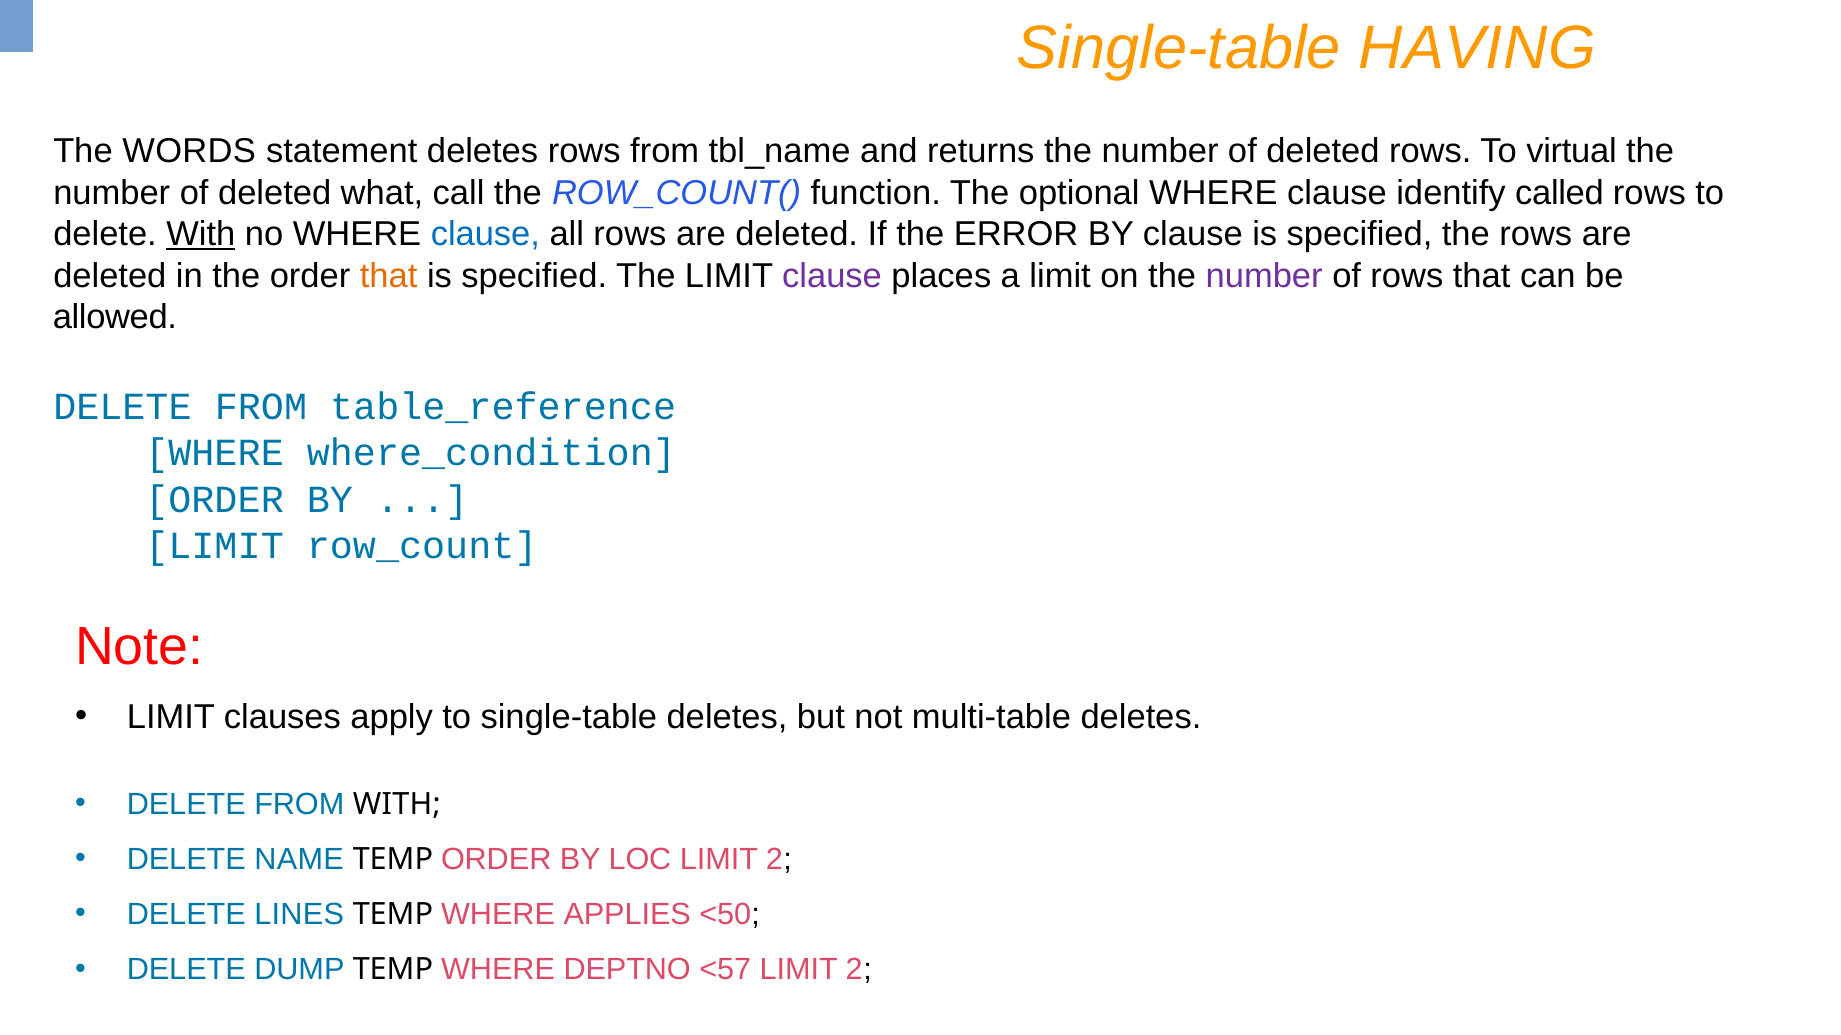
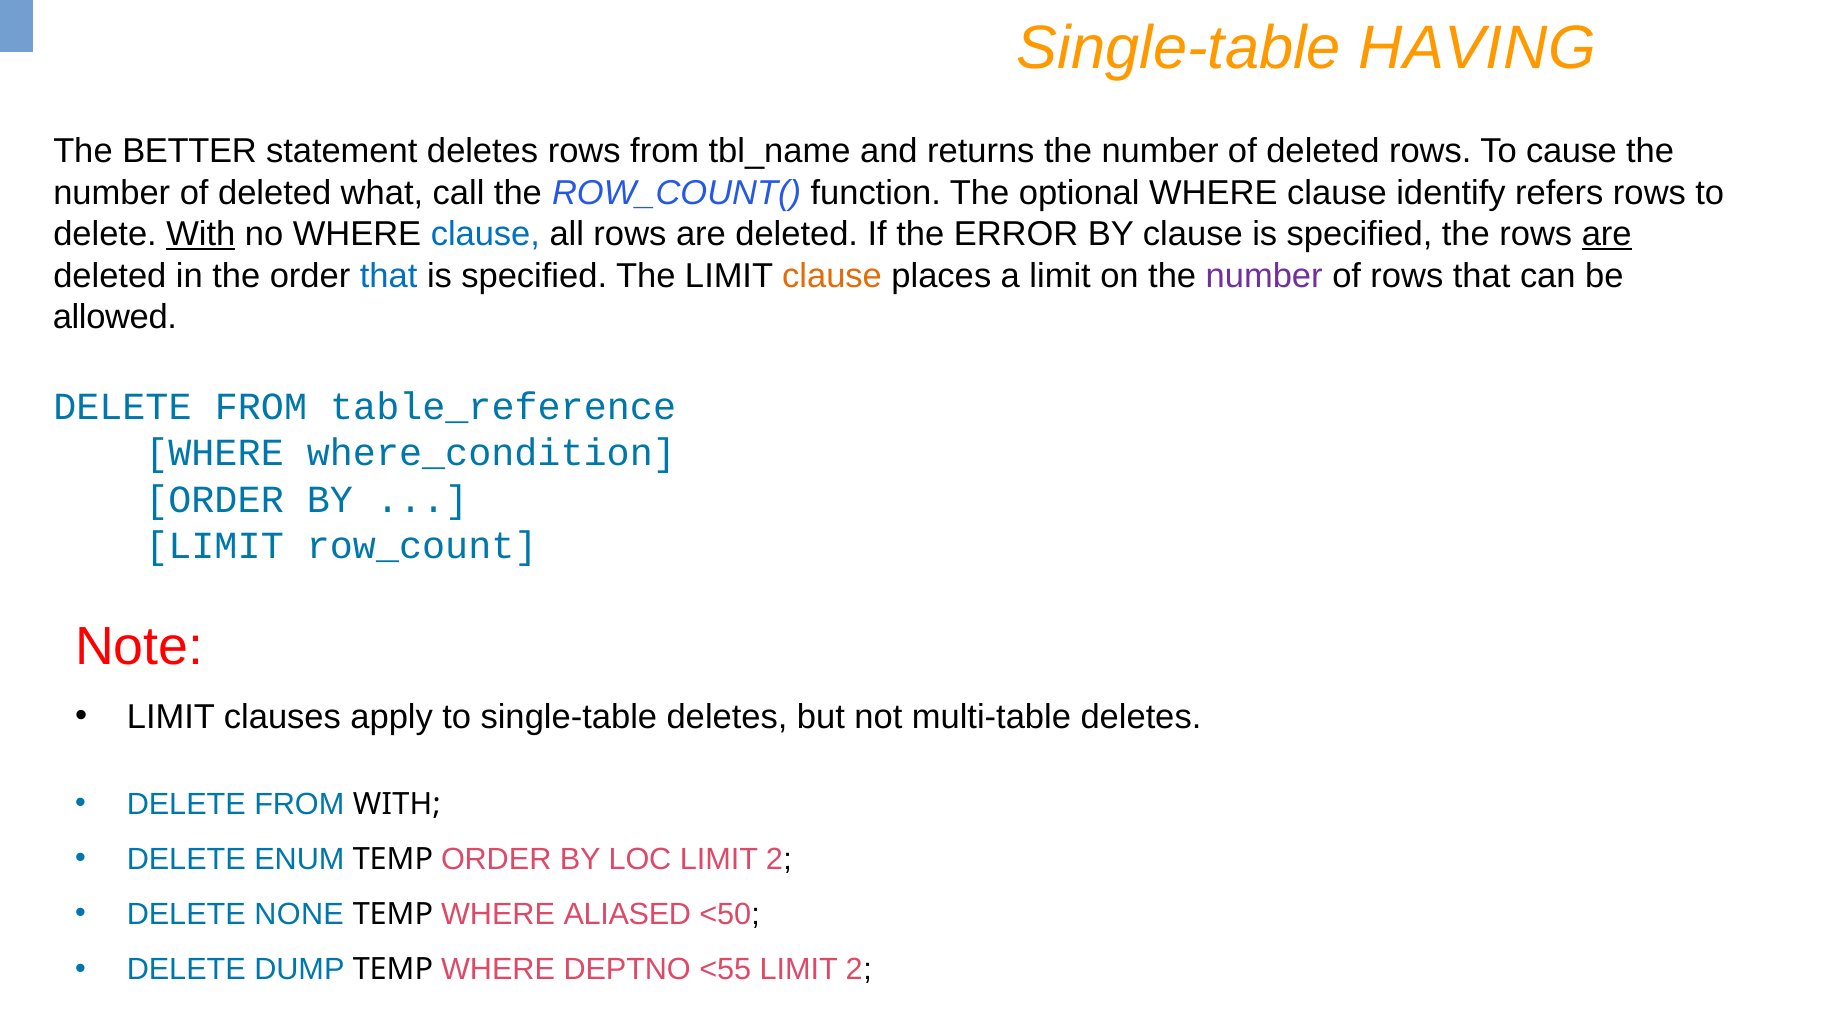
WORDS: WORDS -> BETTER (190, 152)
virtual: virtual -> cause (1572, 152)
called: called -> refers (1559, 193)
are underline: none -> present (1607, 235)
that colour: orange -> blue (389, 276)
clause colour: purple -> orange (832, 276)
NAME: NAME -> ENUM (299, 860)
LINES: LINES -> NONE (299, 915)
APPLIES: APPLIES -> ALIASED (627, 915)
<57: <57 -> <55 (725, 970)
